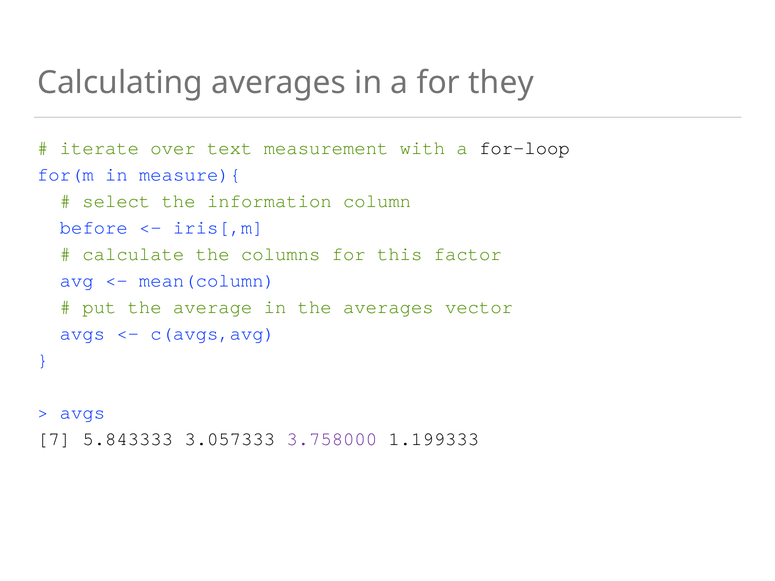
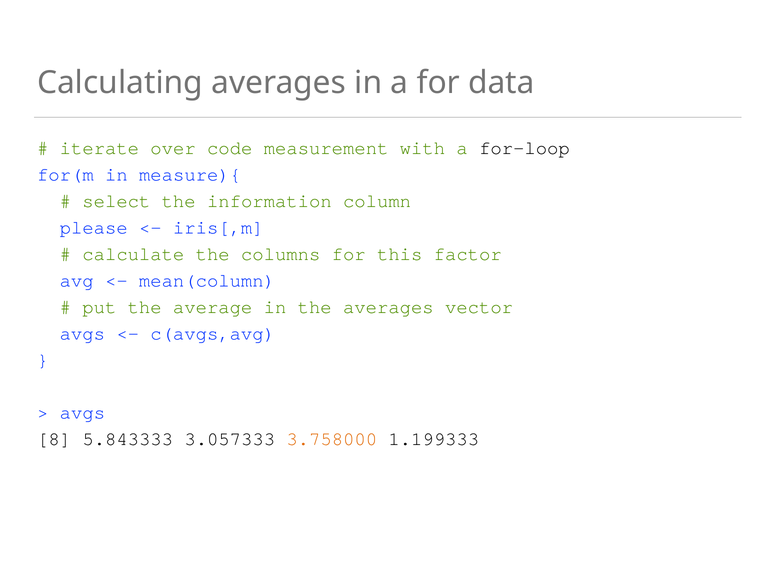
they: they -> data (501, 83)
text: text -> code (230, 148)
before: before -> please (94, 228)
7: 7 -> 8 (54, 439)
3.758000 colour: purple -> orange (332, 439)
